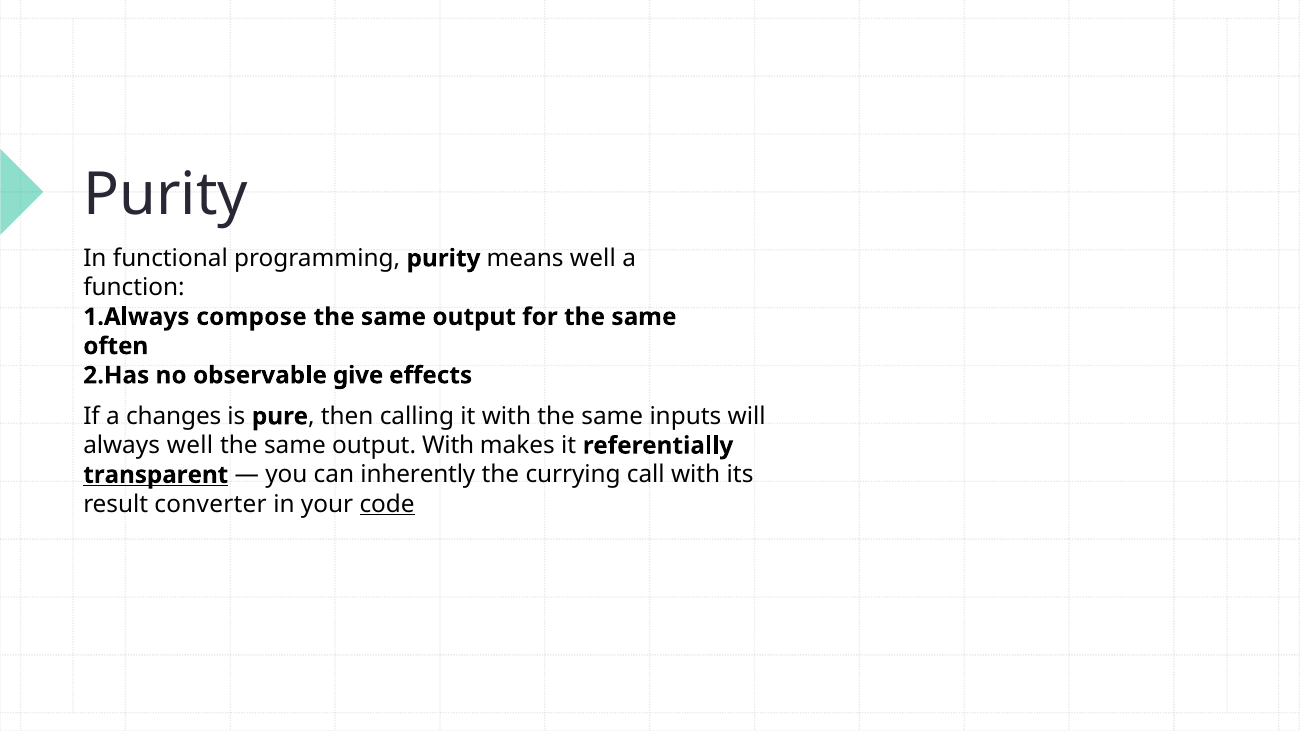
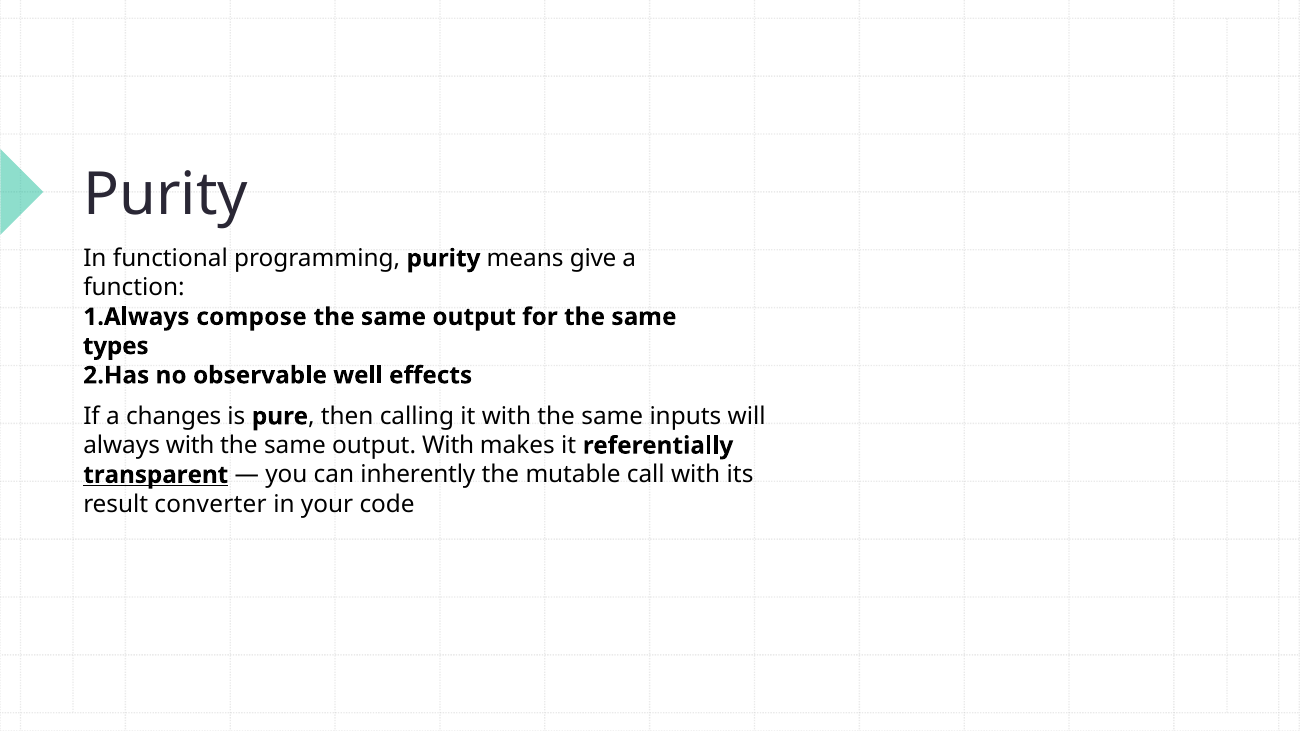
means well: well -> give (593, 258)
often: often -> types (116, 346)
give: give -> well (358, 375)
always well: well -> with (190, 446)
currying: currying -> mutable (573, 475)
code underline: present -> none (387, 504)
